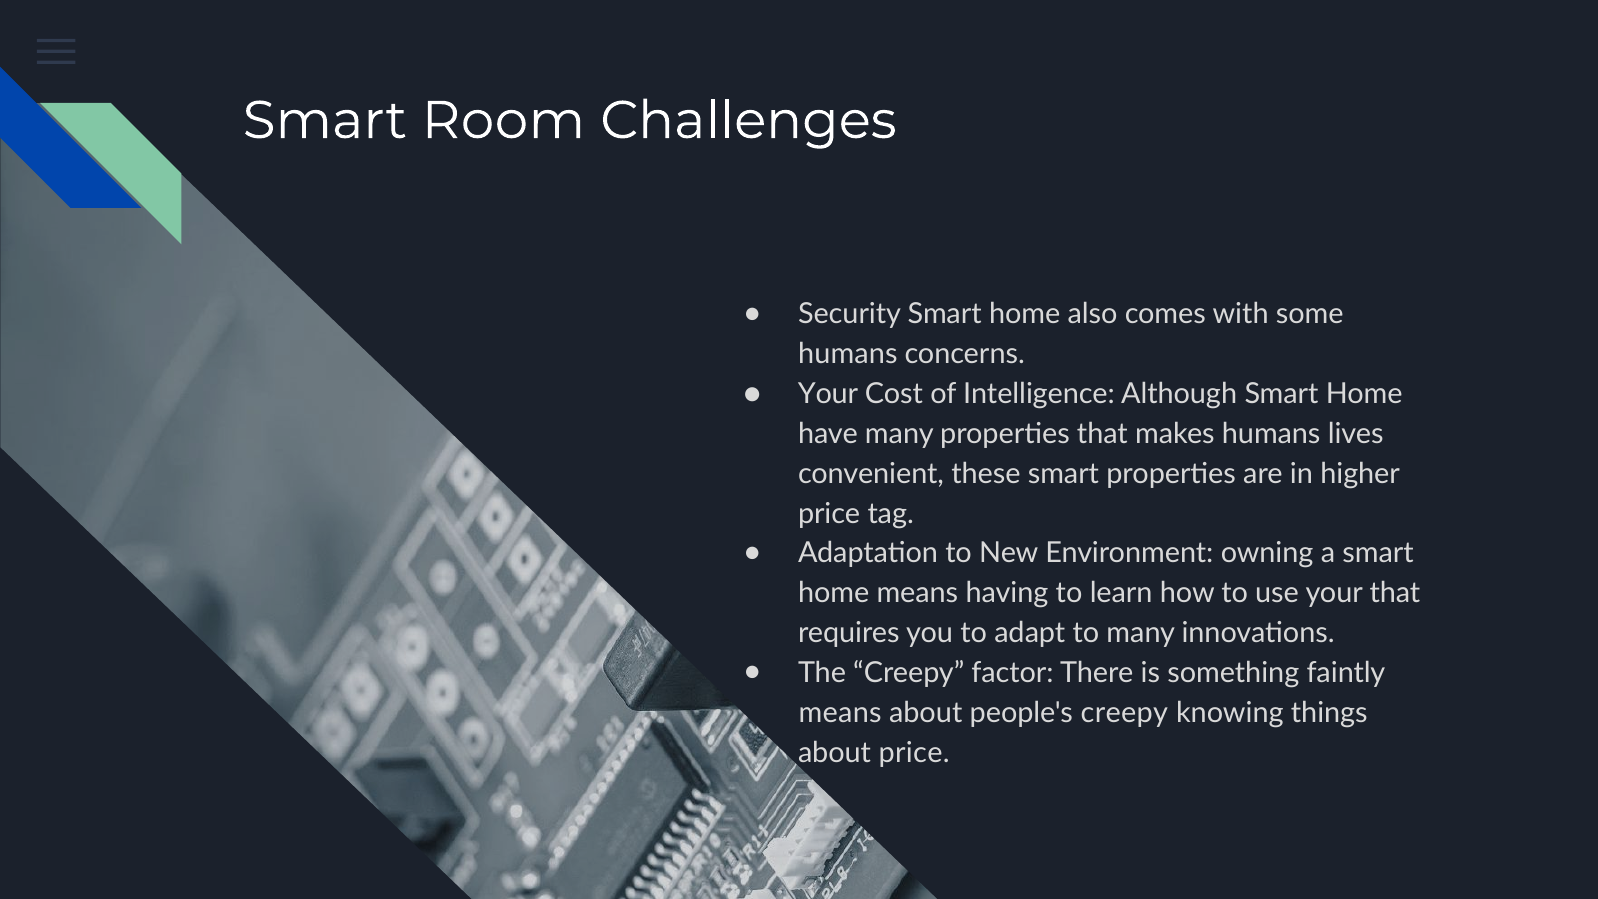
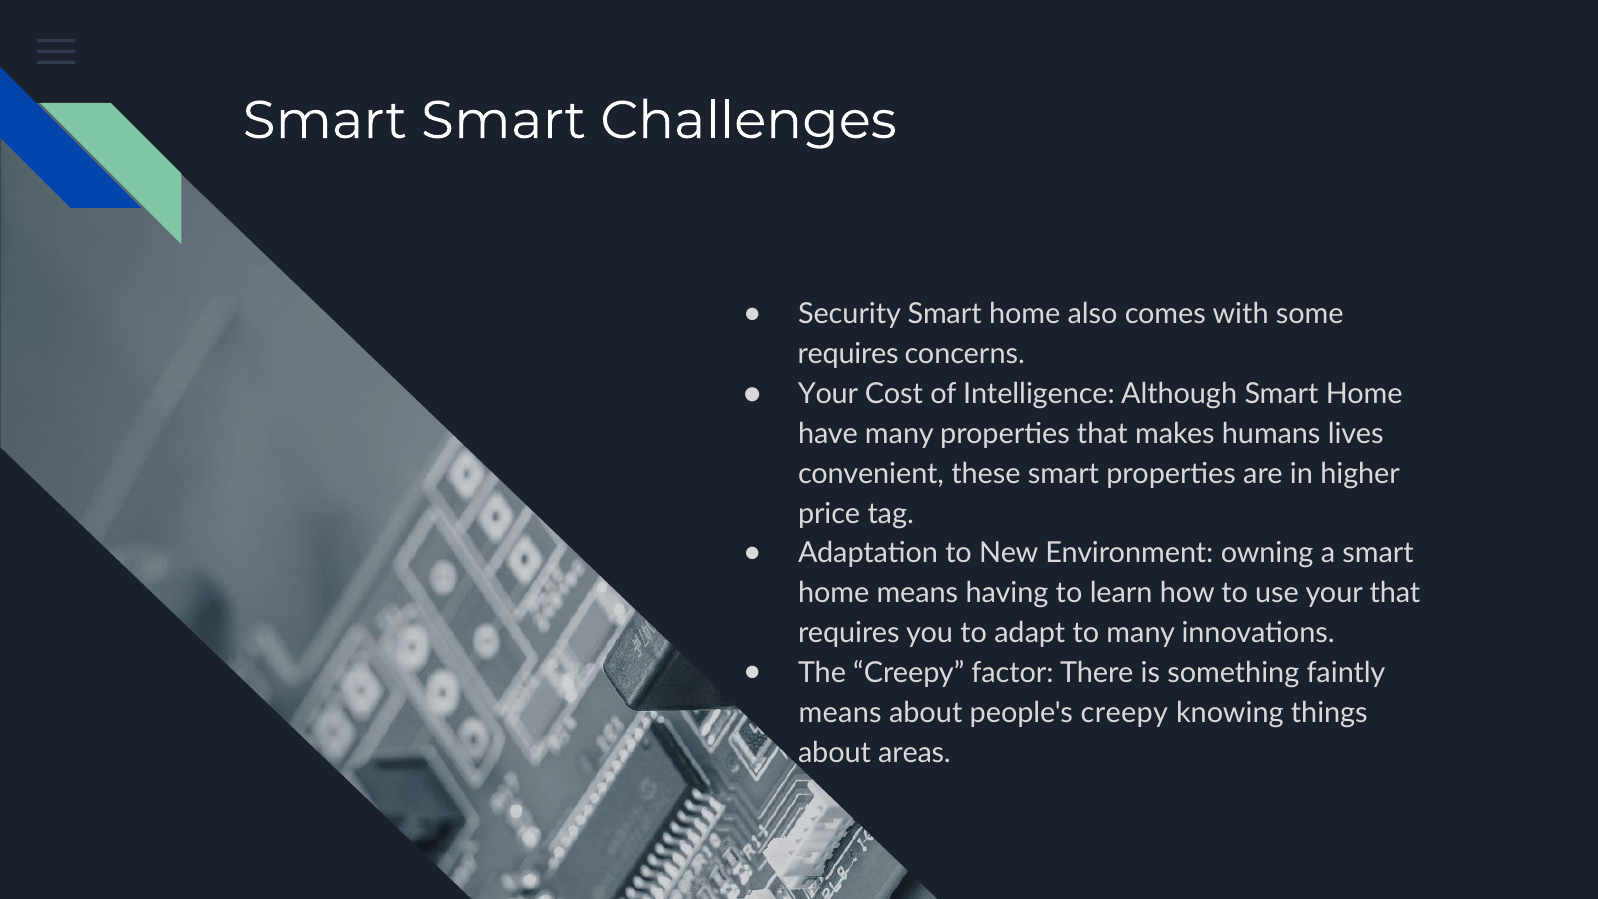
Smart Room: Room -> Smart (504, 121)
humans: humans -> requires (848, 354)
about price: price -> areas (914, 752)
